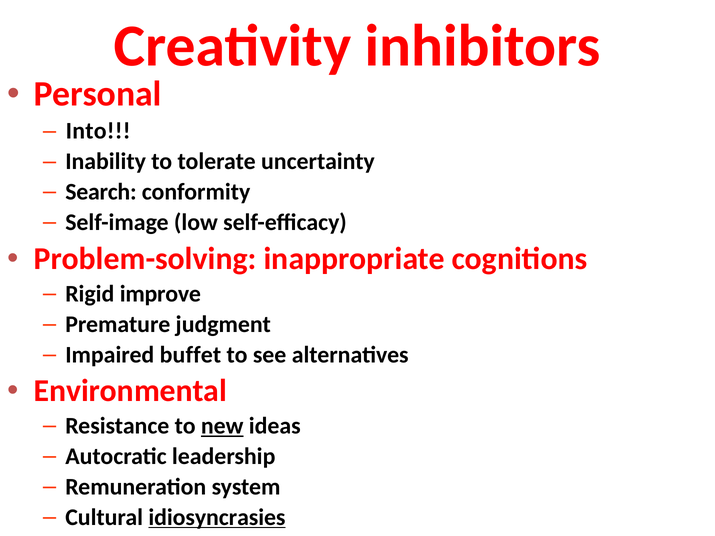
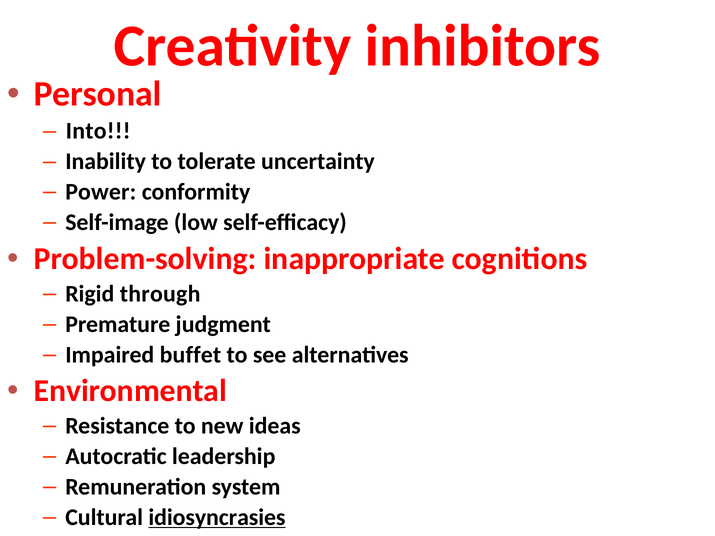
Search: Search -> Power (101, 192)
improve: improve -> through (160, 294)
new underline: present -> none (222, 426)
